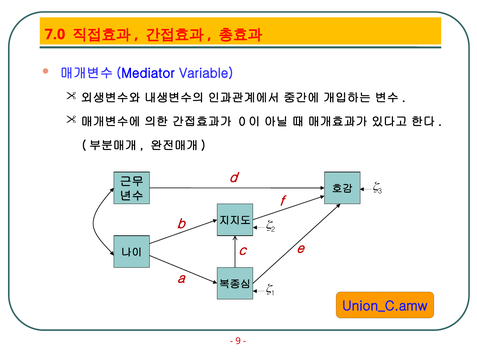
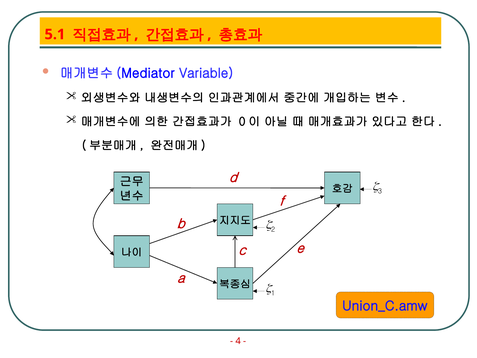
7.0: 7.0 -> 5.1 (55, 34)
9: 9 -> 4 (238, 341)
